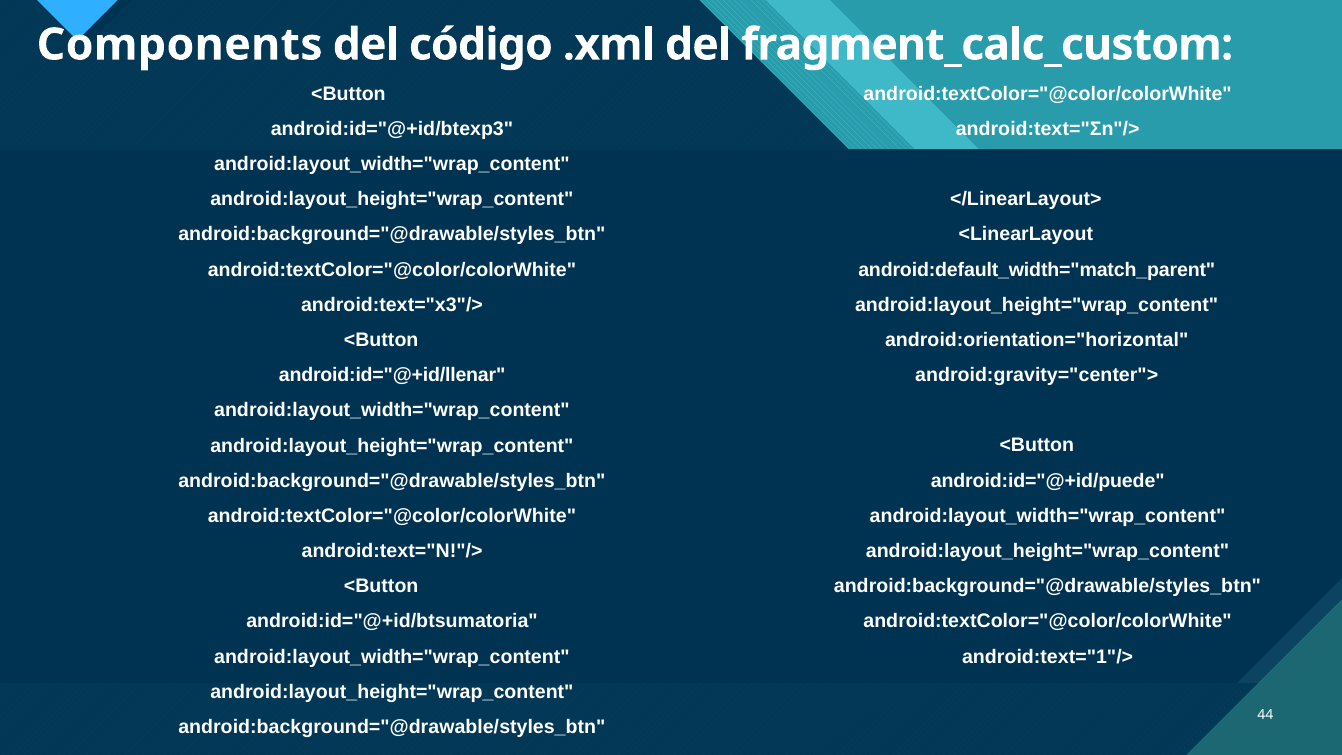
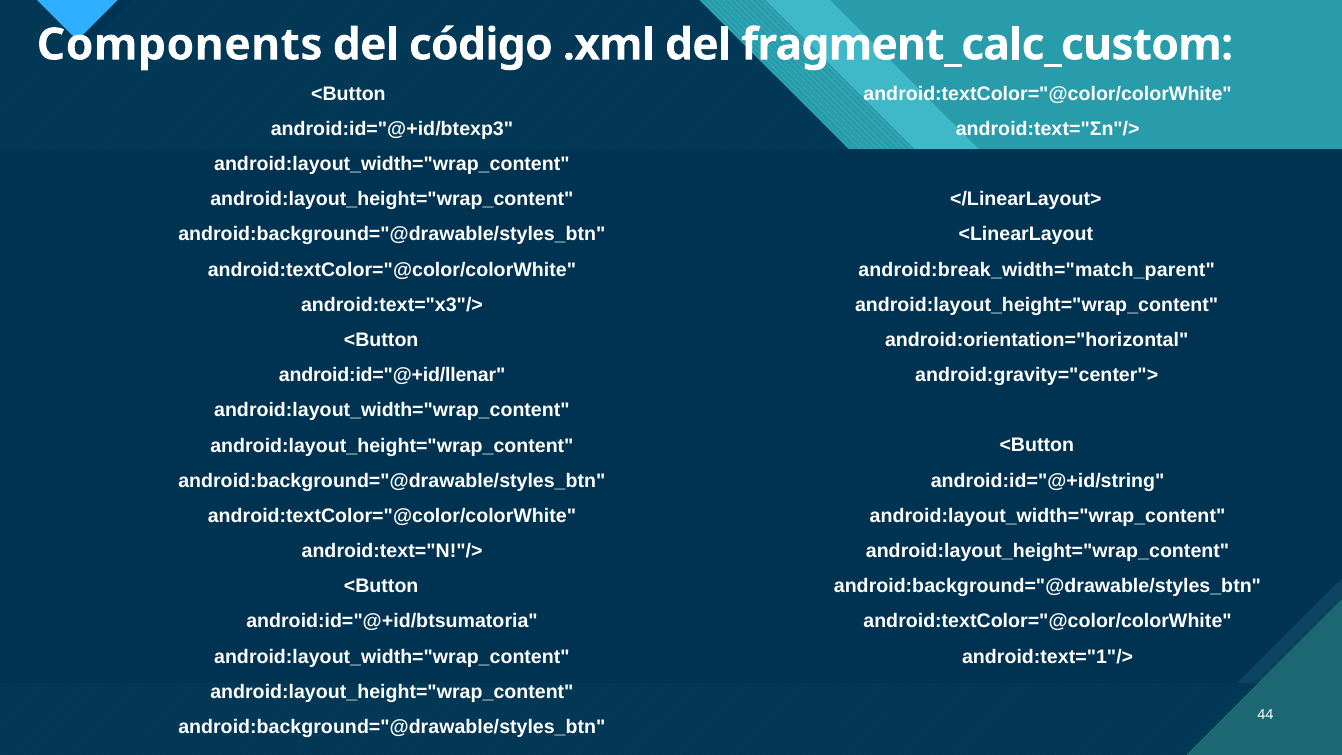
android:default_width="match_parent: android:default_width="match_parent -> android:break_width="match_parent (1037, 269)
android:id="@+id/puede: android:id="@+id/puede -> android:id="@+id/string (1048, 481)
